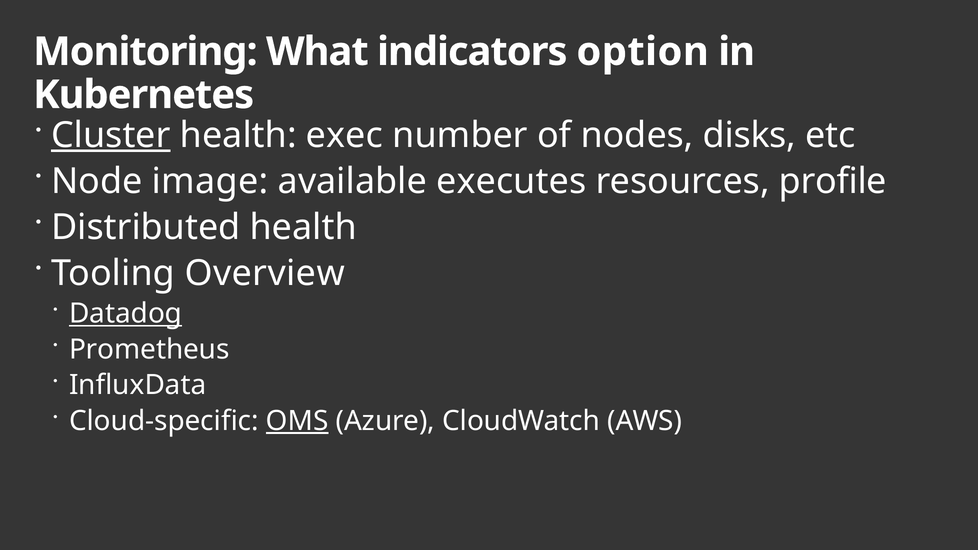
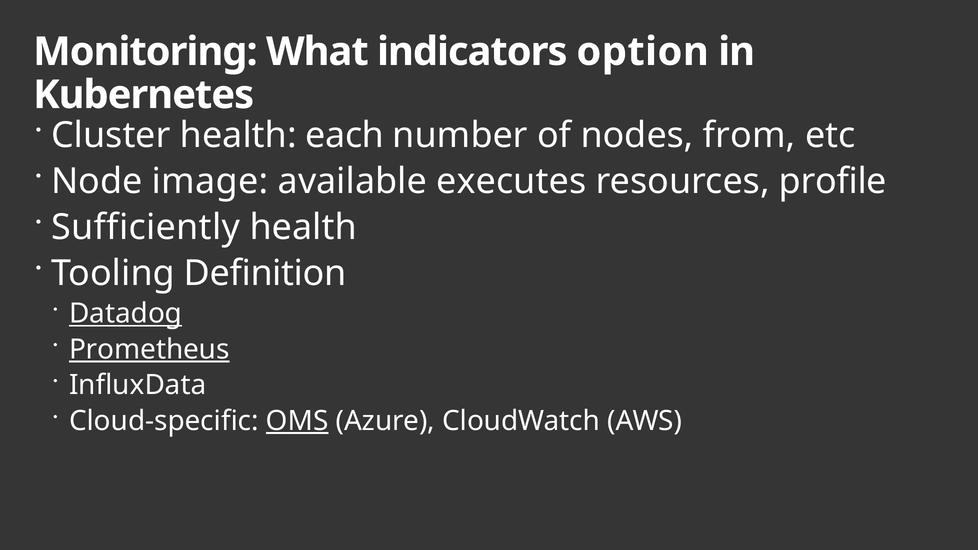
Cluster underline: present -> none (111, 135)
exec: exec -> each (345, 135)
disks: disks -> from (749, 135)
Distributed: Distributed -> Sufficiently (146, 227)
Overview: Overview -> Definition (265, 273)
Prometheus underline: none -> present (149, 349)
